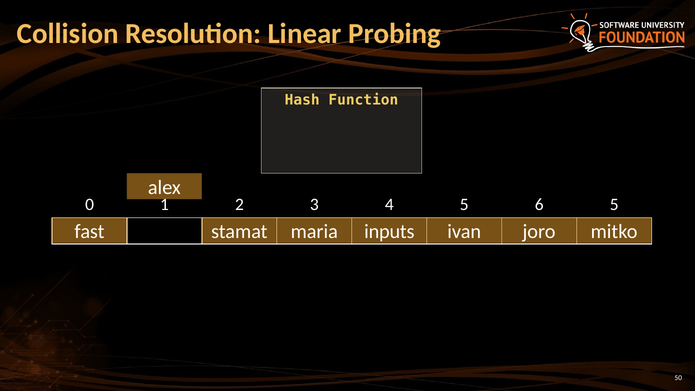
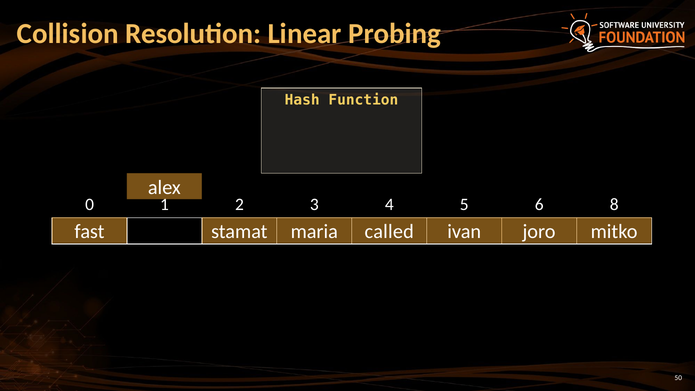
6 5: 5 -> 8 (614, 205)
inputs: inputs -> called (389, 232)
